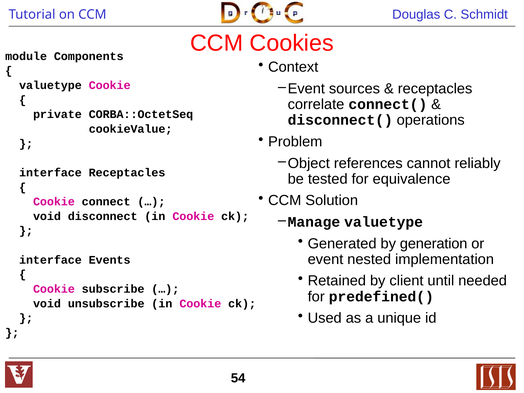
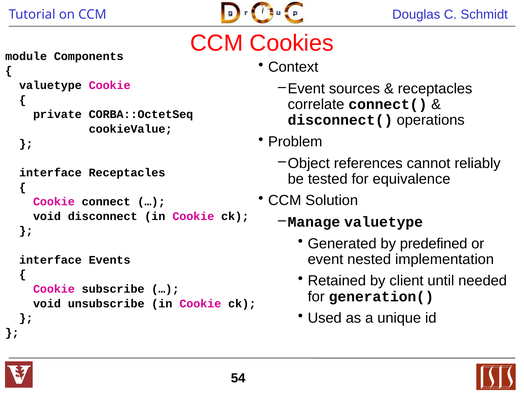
generation: generation -> predefined (434, 244)
predefined(: predefined( -> generation( (381, 297)
